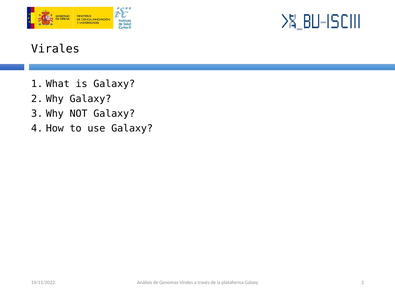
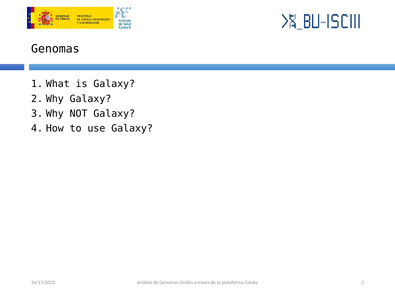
Virales: Virales -> Genomas (55, 49)
